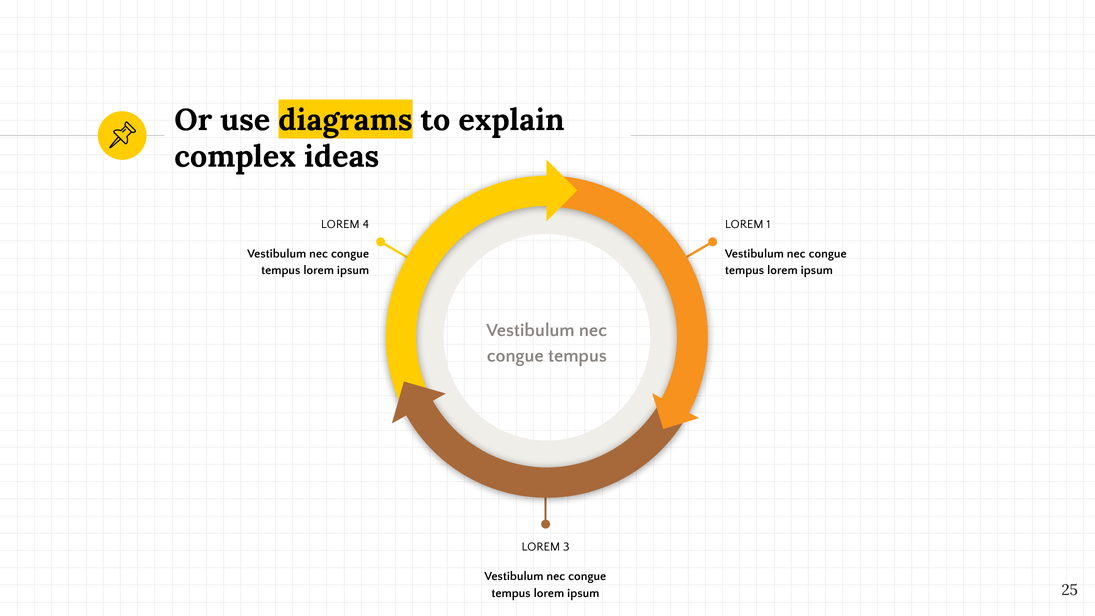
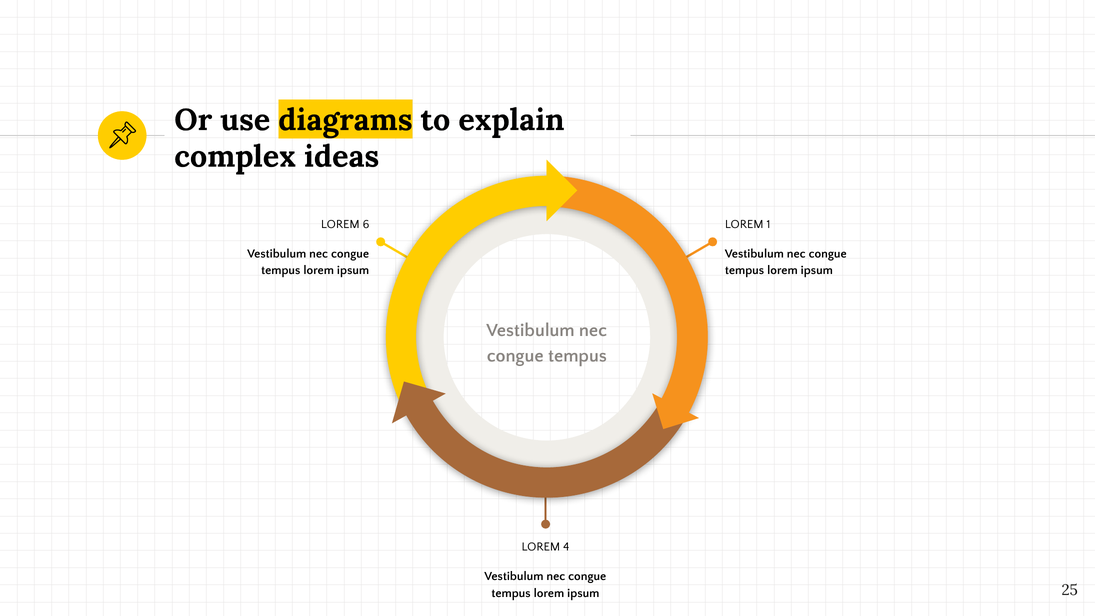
4: 4 -> 6 (366, 224)
3: 3 -> 4 (566, 547)
